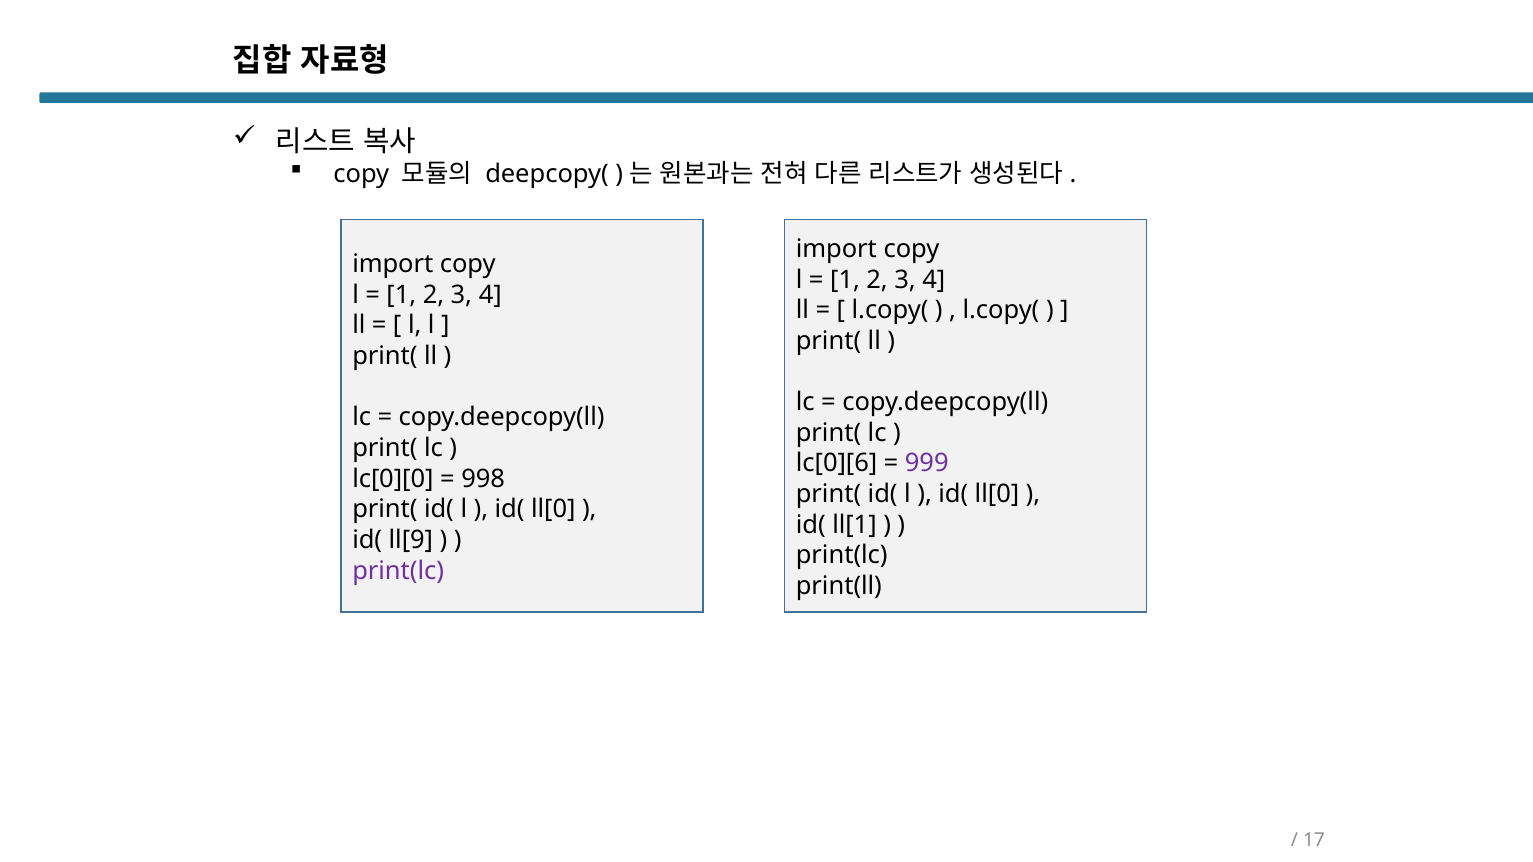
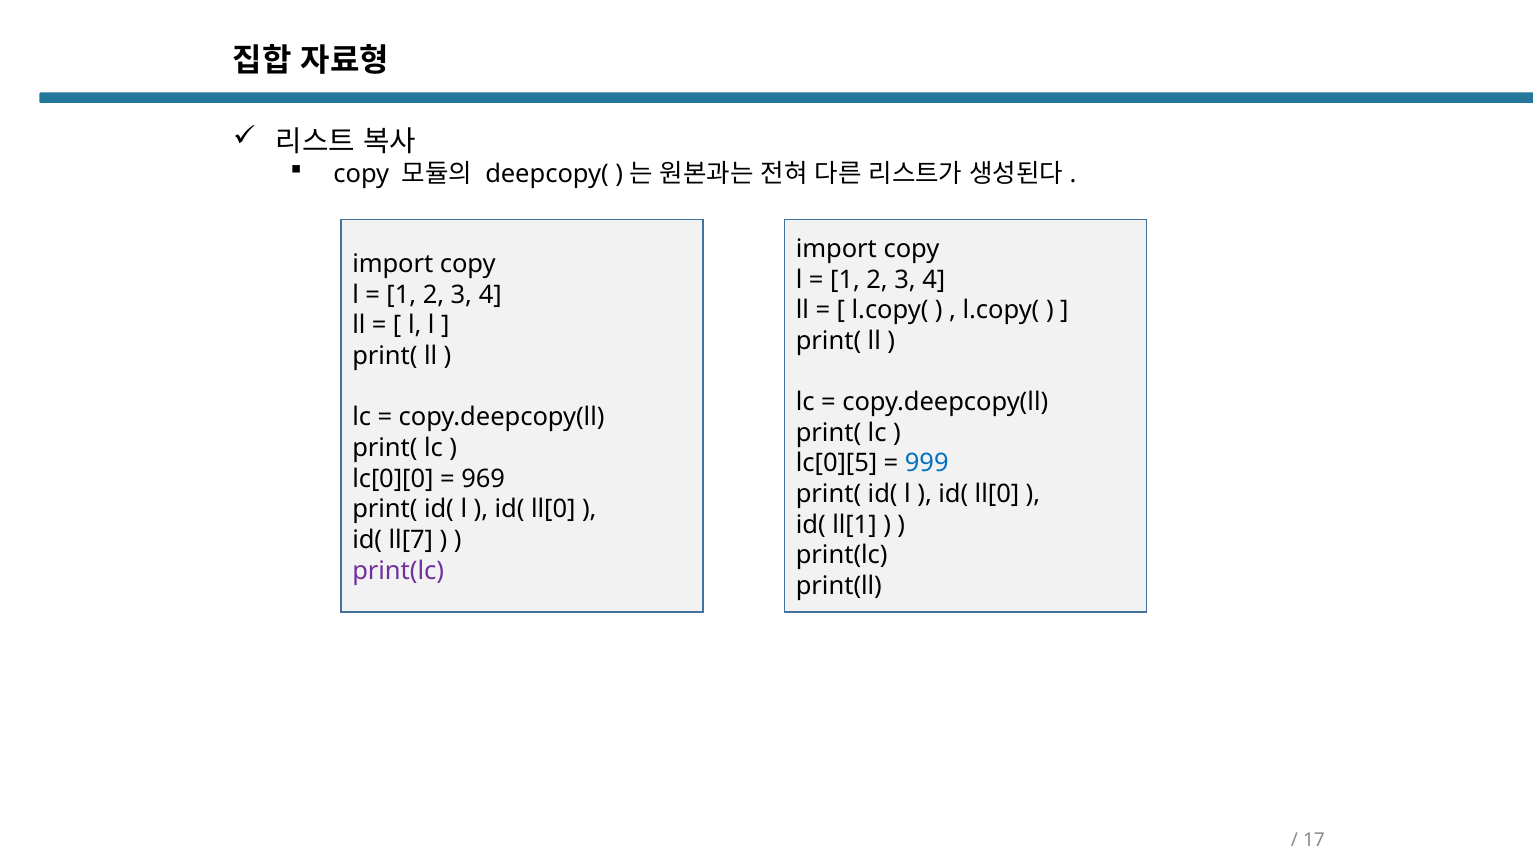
lc[0][6: lc[0][6 -> lc[0][5 (837, 464)
999 colour: purple -> blue (927, 464)
998: 998 -> 969 (483, 479)
ll[9: ll[9 -> ll[7 (411, 540)
